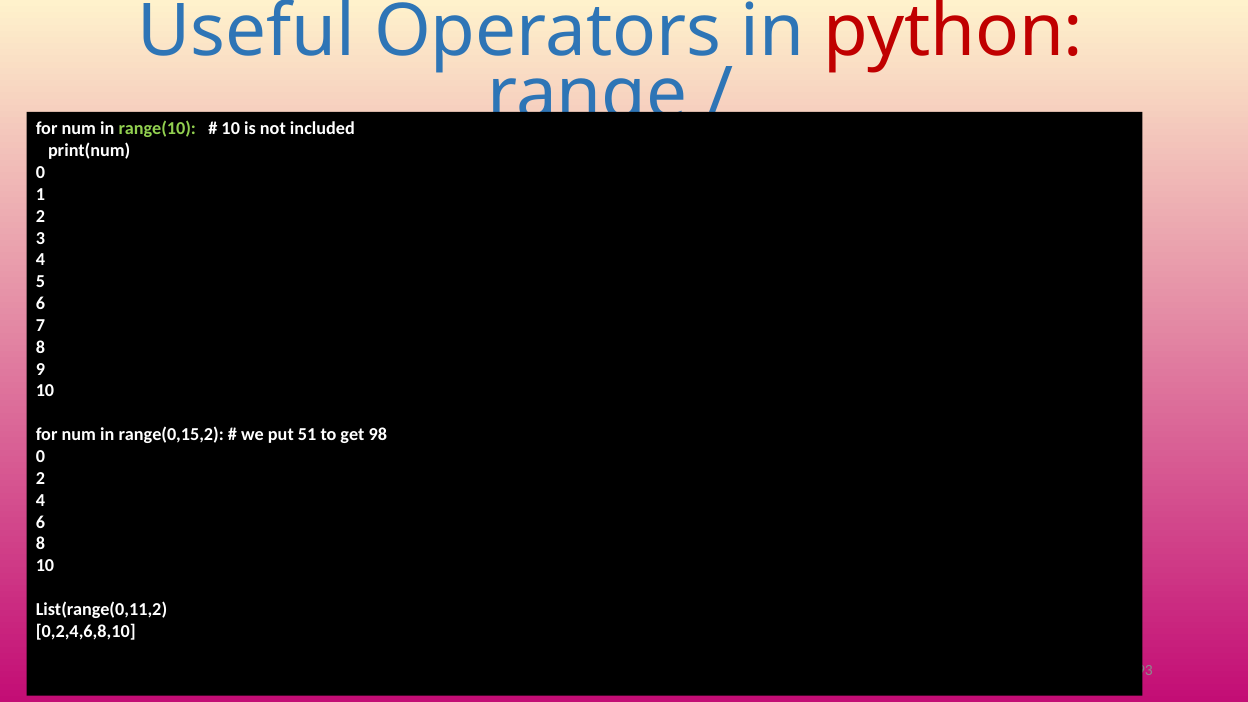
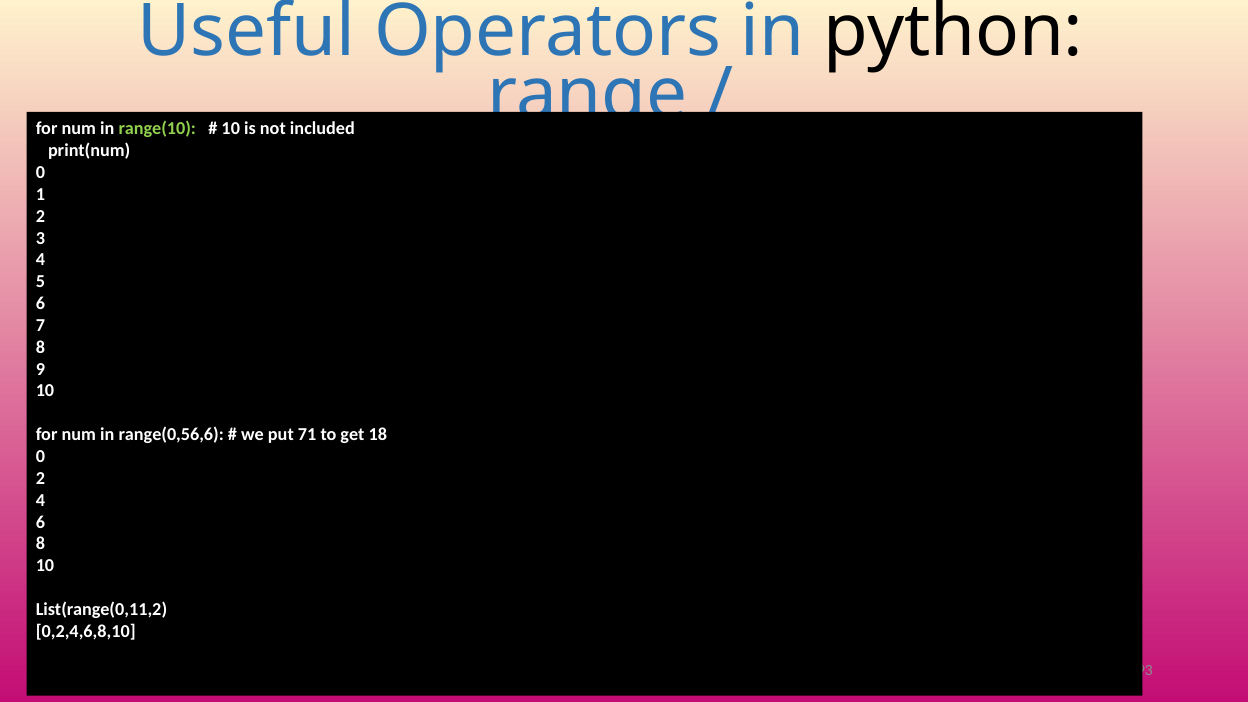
python colour: red -> black (953, 31)
range(0,15,2: range(0,15,2 -> range(0,56,6 (171, 435)
51: 51 -> 71 (307, 435)
98: 98 -> 18 (378, 435)
